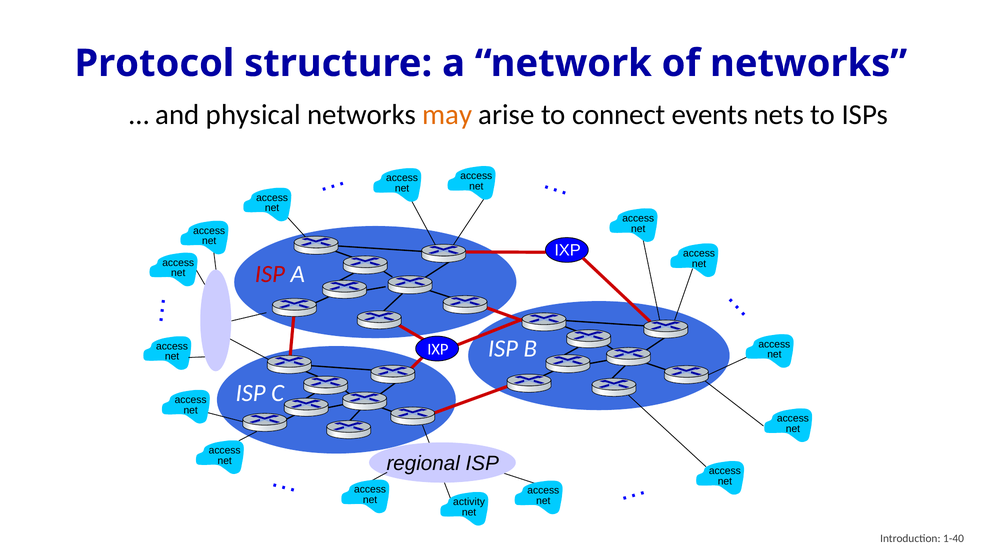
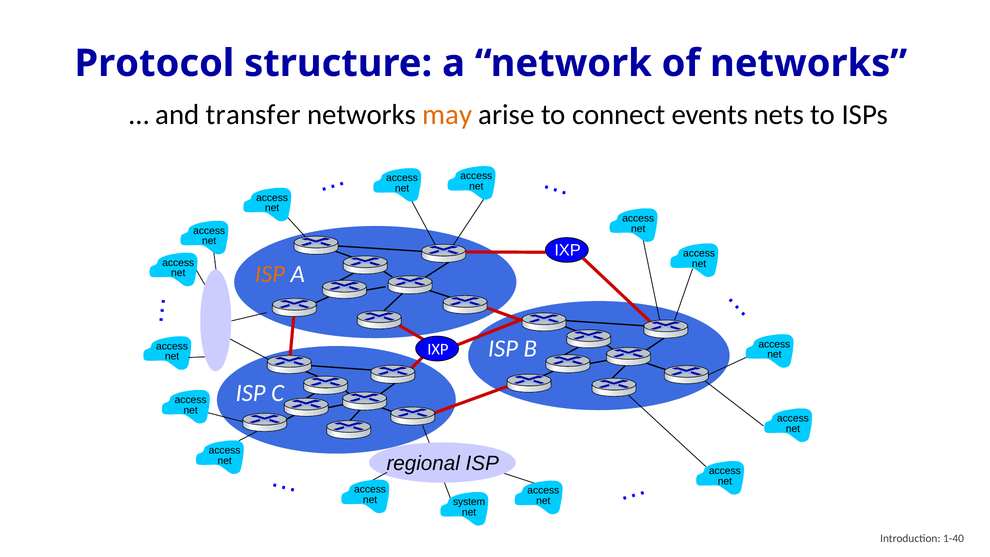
physical: physical -> transfer (253, 115)
ISP colour: red -> orange (270, 274)
activity: activity -> system (469, 502)
